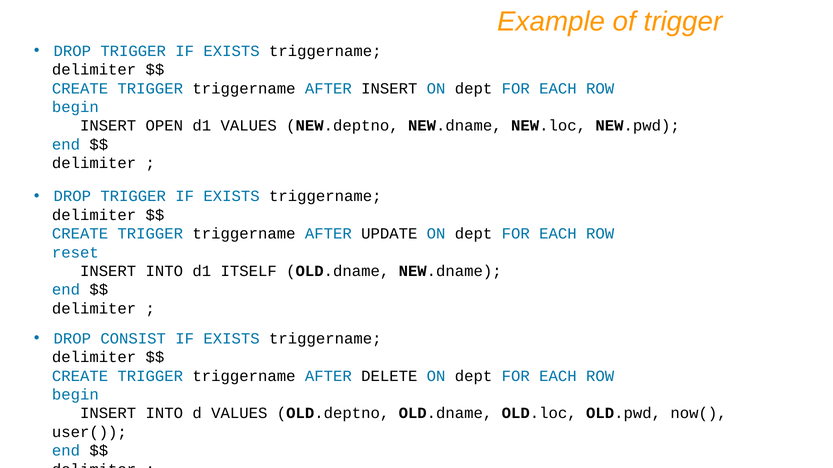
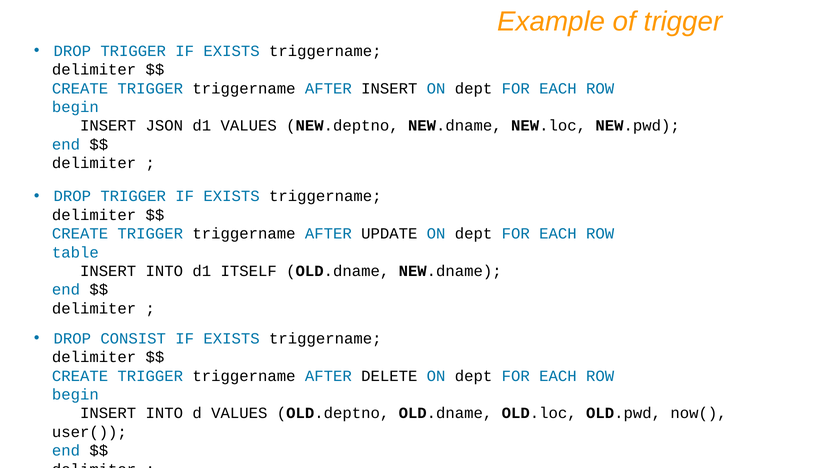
OPEN: OPEN -> JSON (164, 126)
reset: reset -> table (75, 253)
